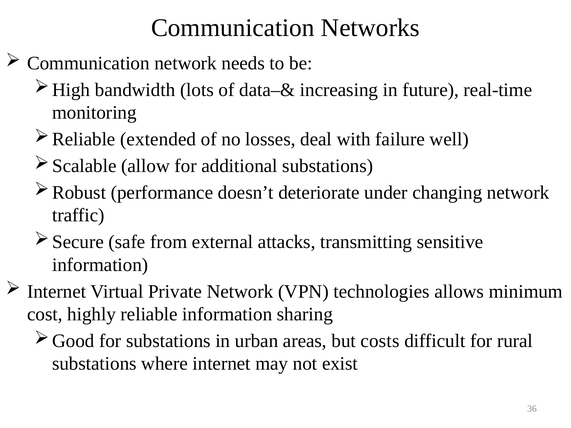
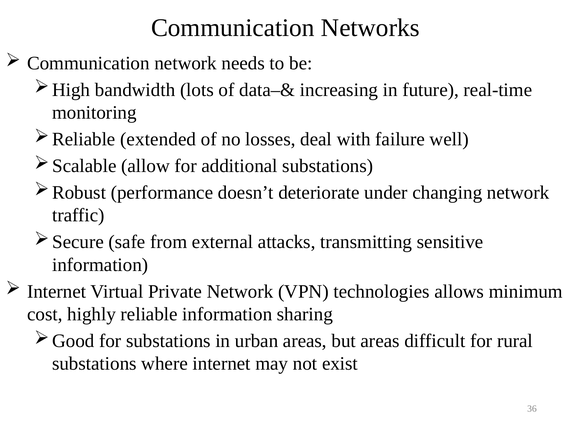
but costs: costs -> areas (380, 341)
